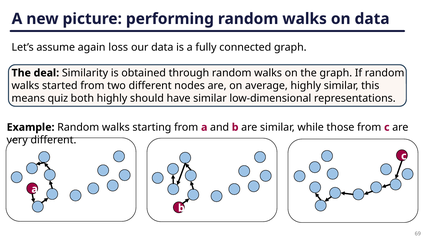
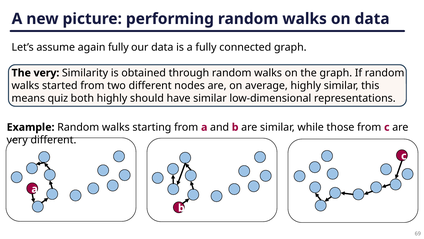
again loss: loss -> fully (118, 47)
The deal: deal -> very (46, 73)
